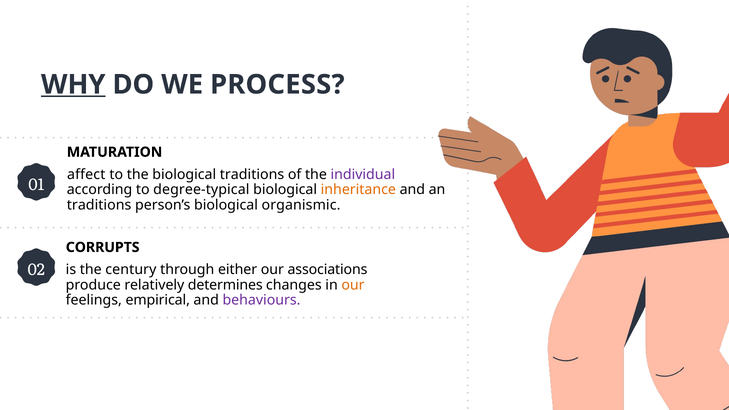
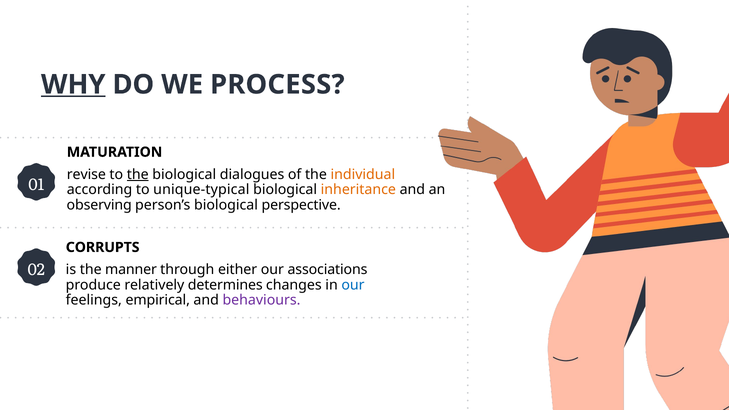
affect: affect -> revise (86, 175)
the underline: none -> present (138, 175)
biological traditions: traditions -> dialogues (252, 175)
individual colour: purple -> orange (363, 175)
degree-typical: degree-typical -> unique-typical (201, 190)
traditions: traditions -> observing (99, 205)
organismic: organismic -> perspective (301, 205)
century: century -> manner (131, 270)
our colour: orange -> blue (353, 285)
